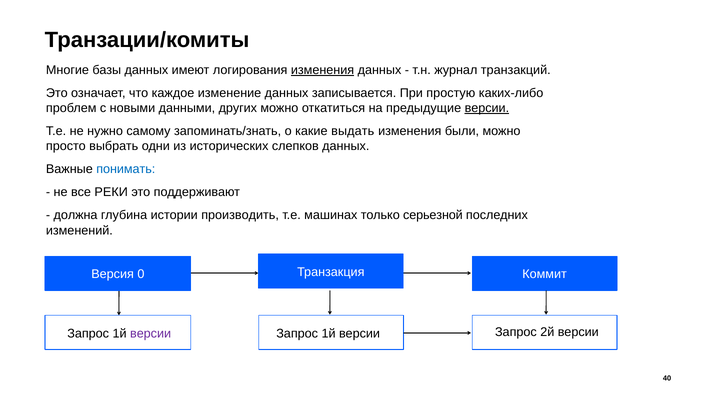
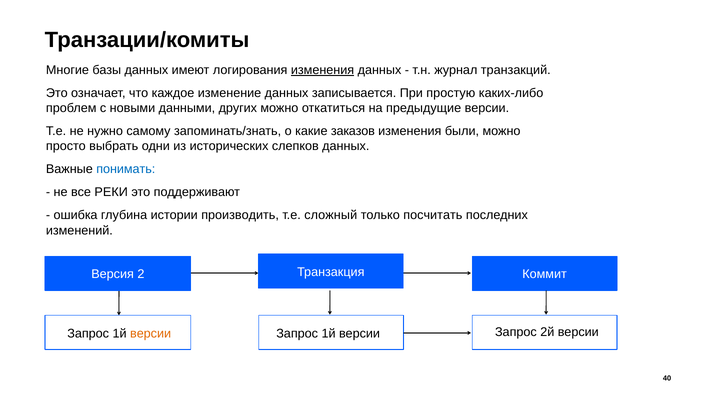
версии underline: present -> none (487, 108)
выдать: выдать -> заказов (353, 131)
должна: должна -> ошибка (76, 215)
машинах: машинах -> сложный (331, 215)
серьезной: серьезной -> посчитать (433, 215)
0: 0 -> 2 (141, 274)
версии colour: purple -> orange (151, 334)
